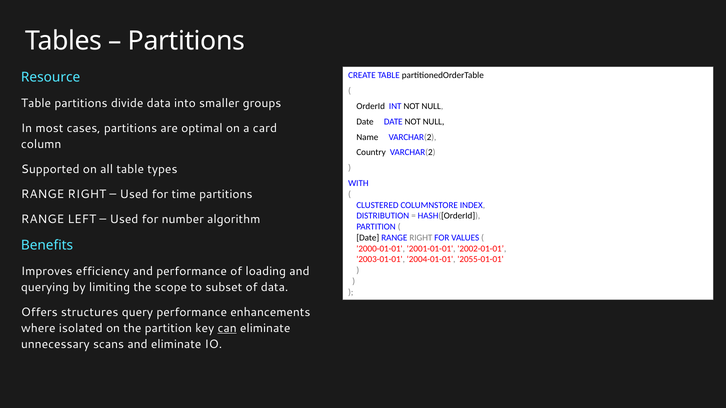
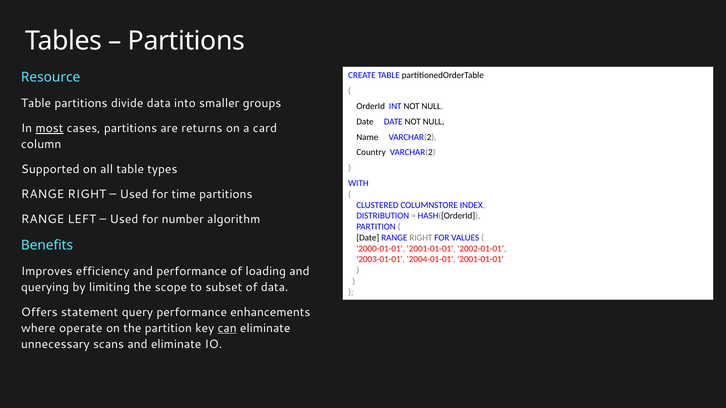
most underline: none -> present (49, 128)
optimal: optimal -> returns (202, 128)
2004-01-01 2055-01-01: 2055-01-01 -> 2001-01-01 (481, 260)
structures: structures -> statement (90, 312)
isolated: isolated -> operate (81, 328)
